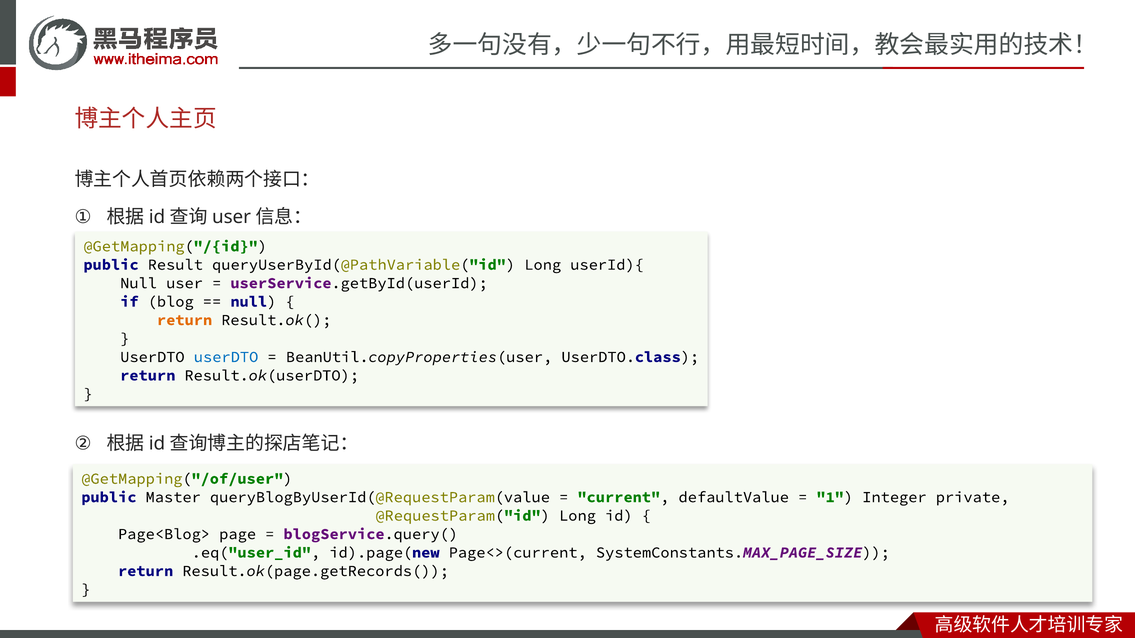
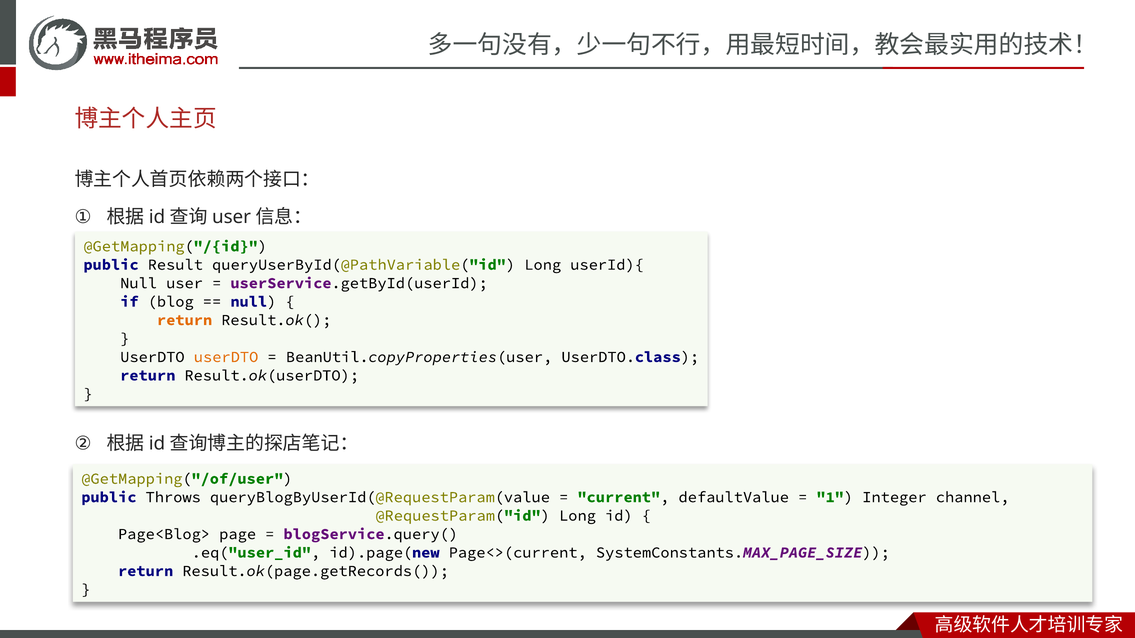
userDTO colour: blue -> orange (226, 357)
Master: Master -> Throws (173, 497)
private: private -> channel (973, 497)
